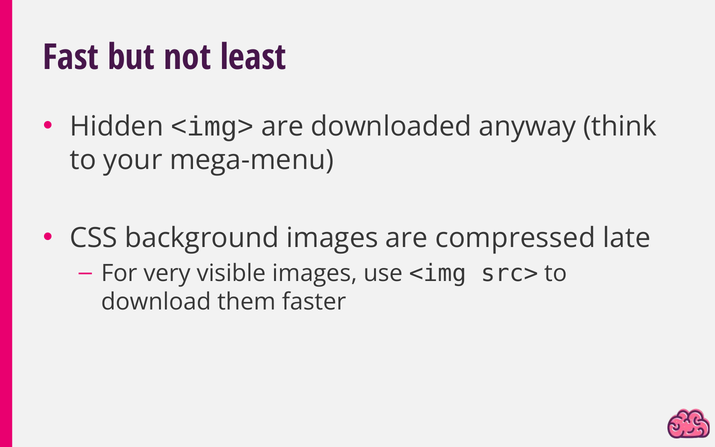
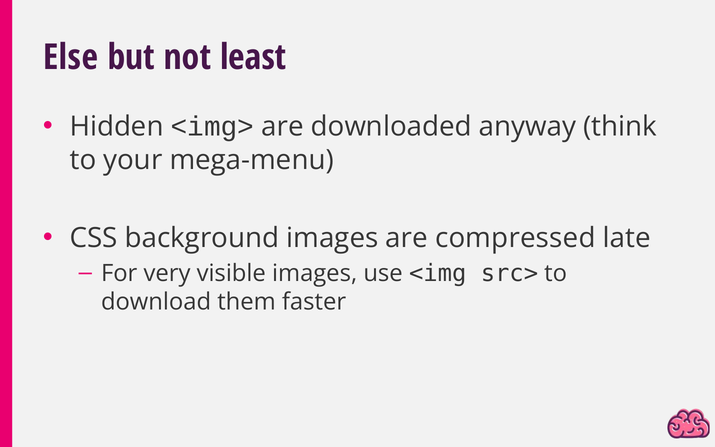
Fast: Fast -> Else (71, 58)
